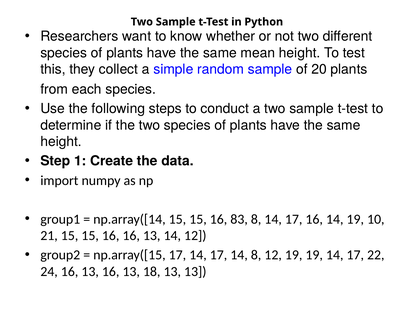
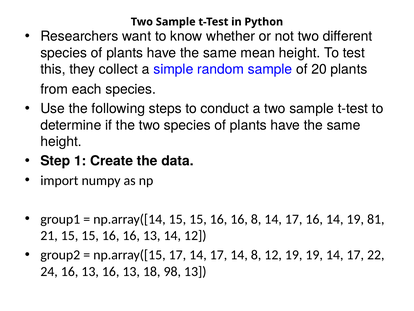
83: 83 -> 16 (239, 219)
10: 10 -> 81 (376, 219)
18 13: 13 -> 98 (172, 271)
